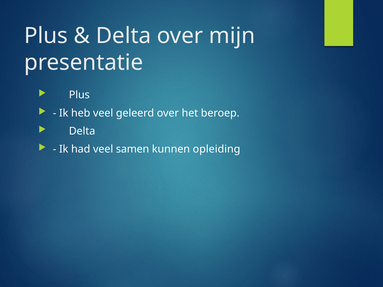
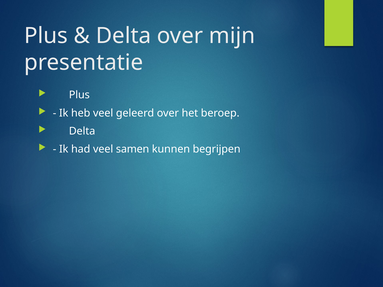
opleiding: opleiding -> begrijpen (217, 149)
